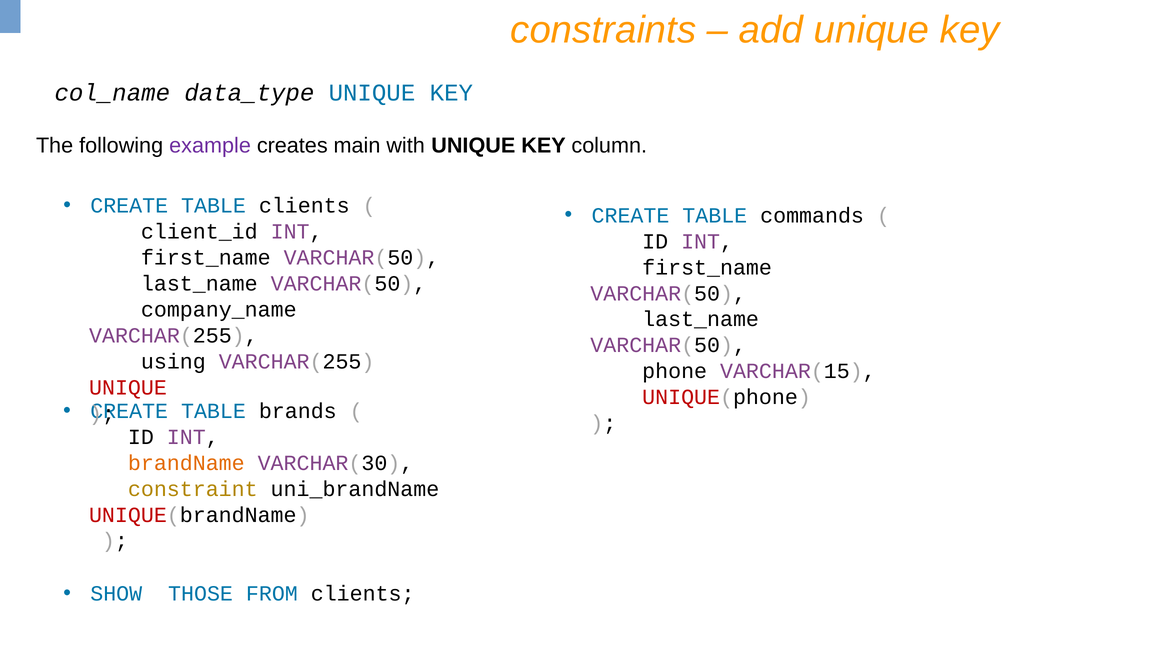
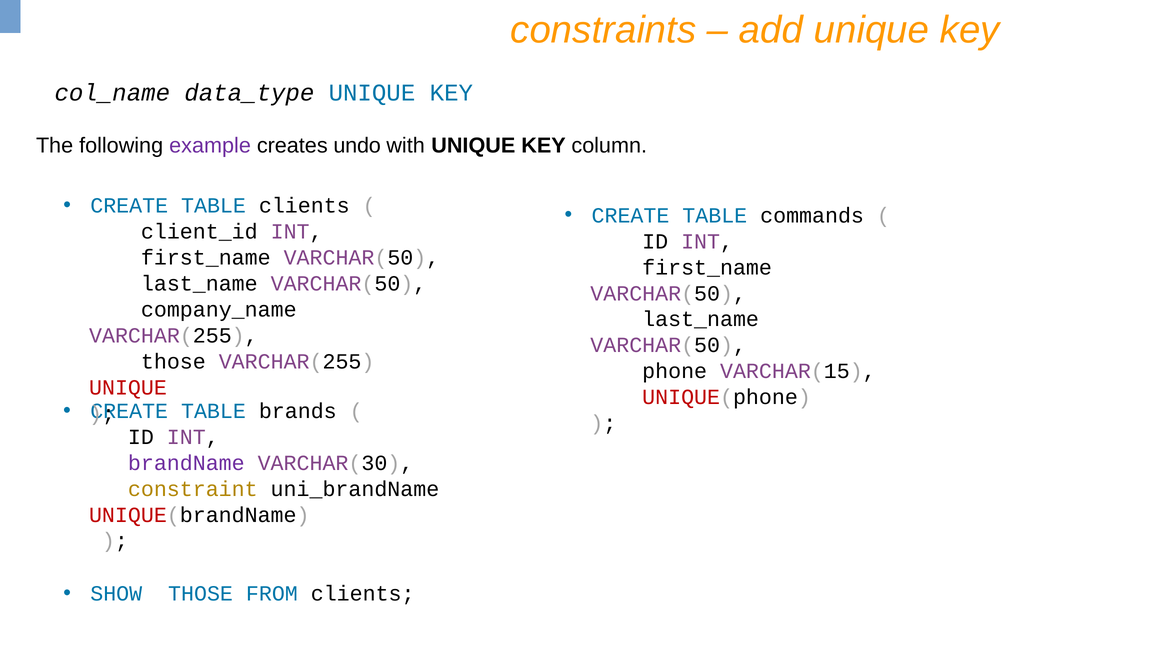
main: main -> undo (357, 145)
using: using -> those (173, 361)
brandName colour: orange -> purple (186, 463)
